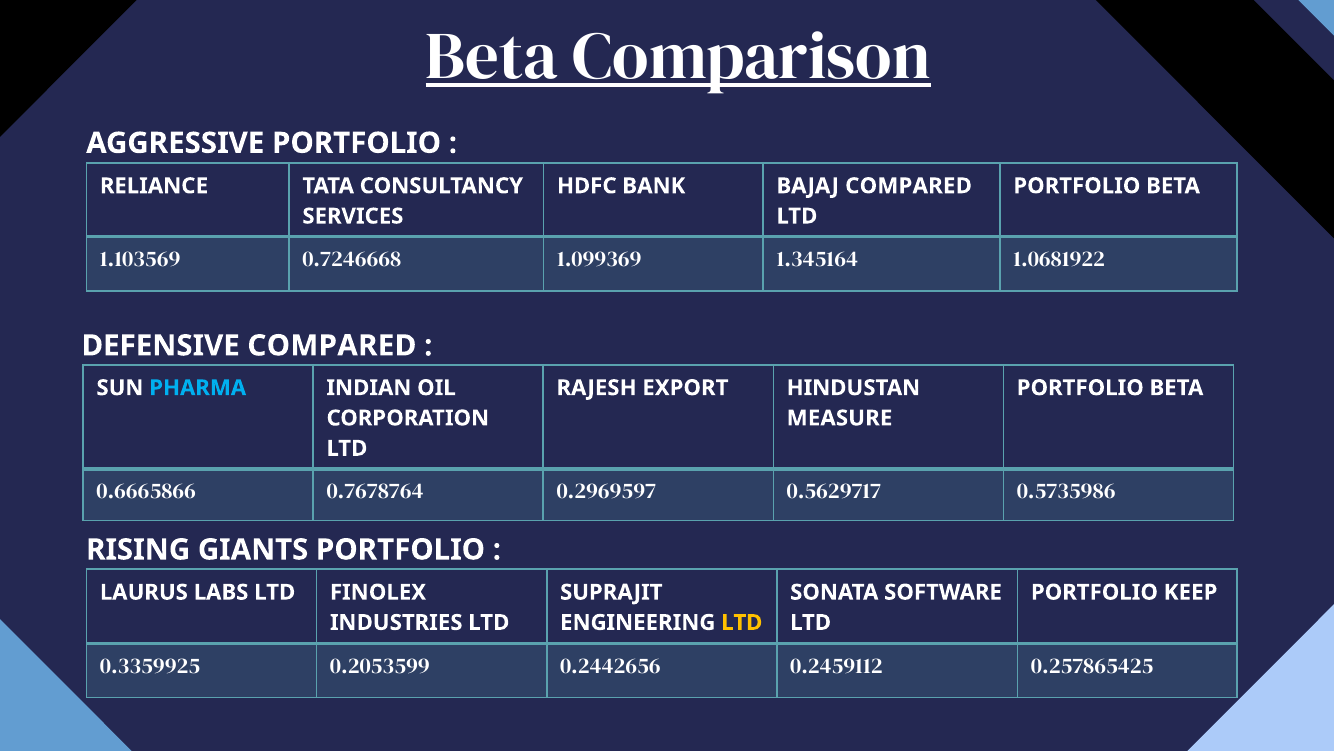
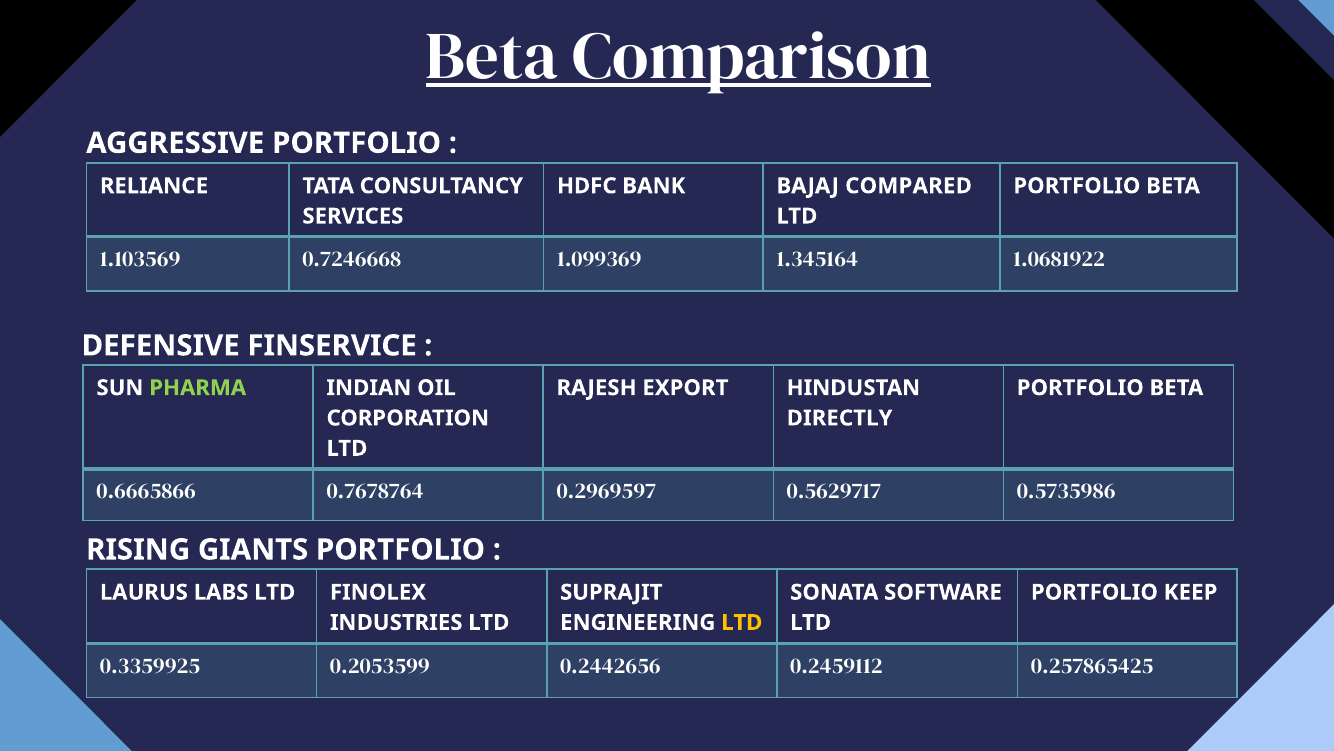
DEFENSIVE COMPARED: COMPARED -> FINSERVICE (332, 345)
PHARMA colour: light blue -> light green (198, 388)
MEASURE: MEASURE -> DIRECTLY (840, 418)
